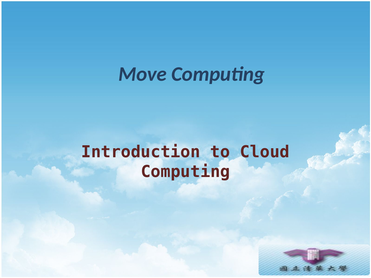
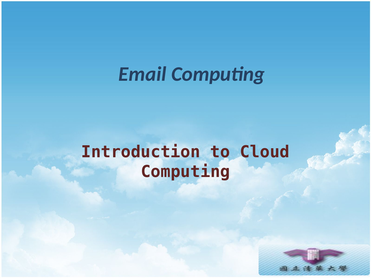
Move: Move -> Email (142, 74)
